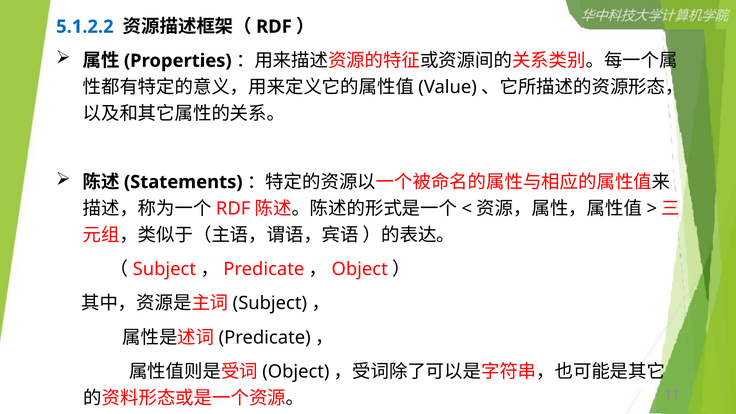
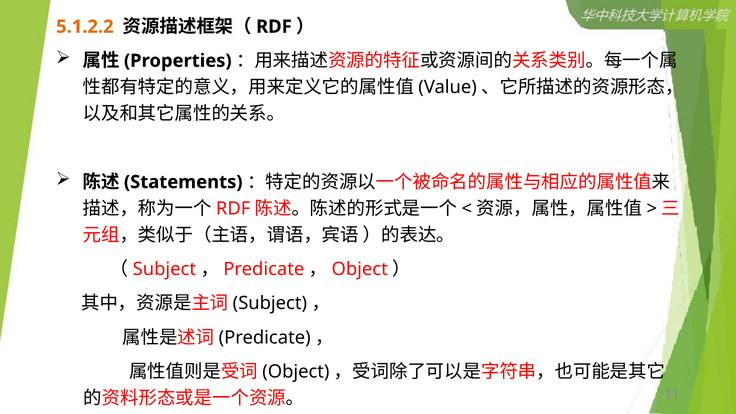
5.1.2.2 colour: blue -> orange (85, 27)
